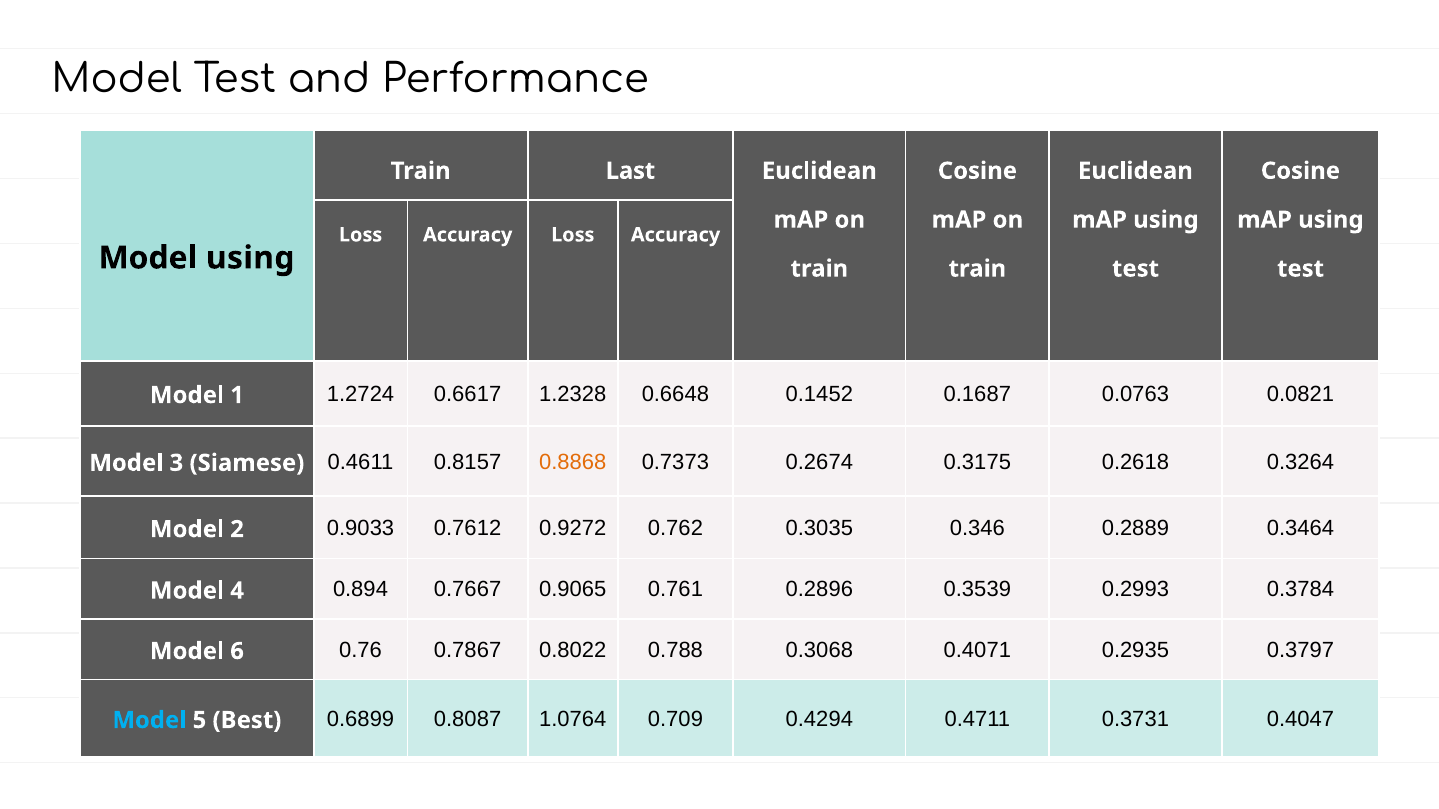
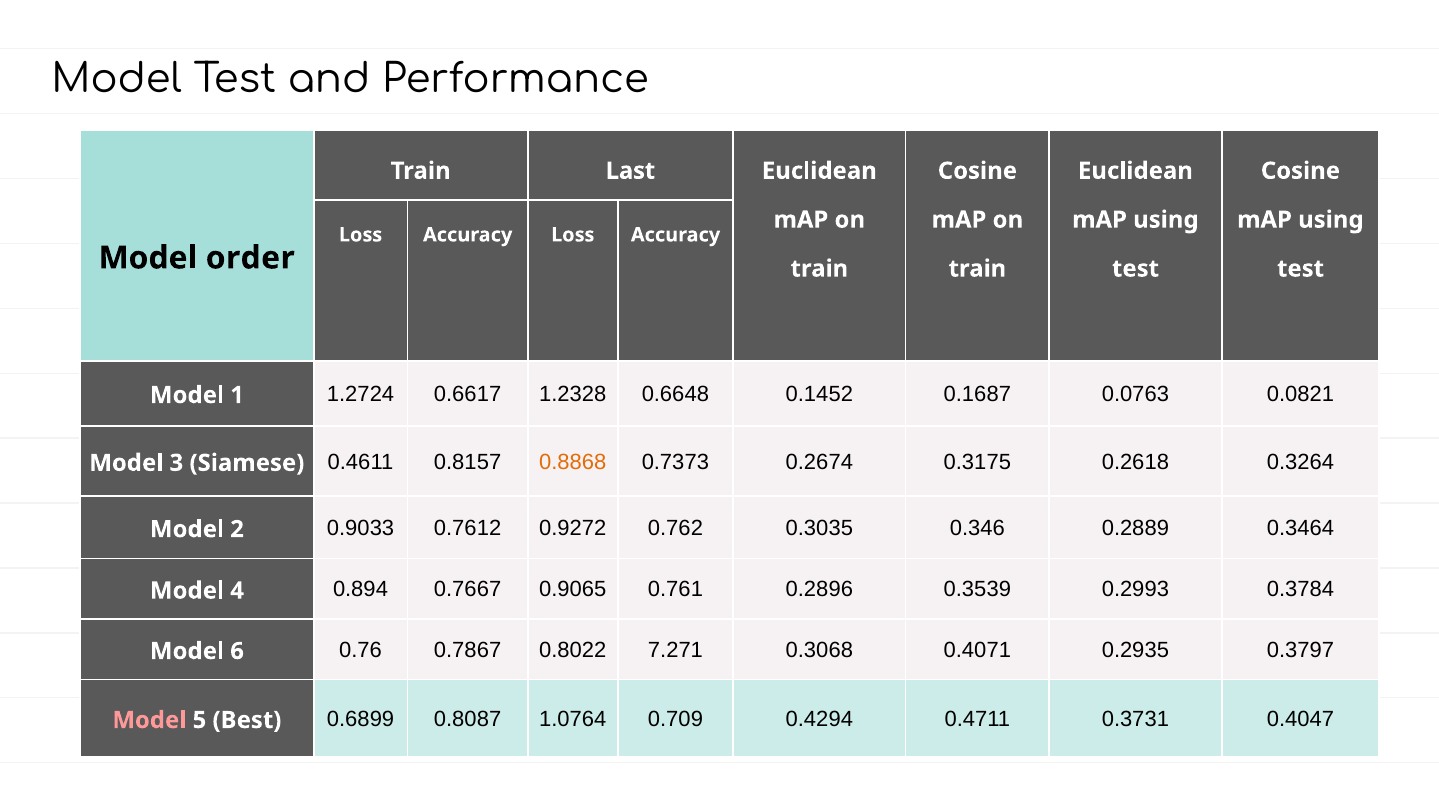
Model using: using -> order (250, 258)
0.788: 0.788 -> 7.271 (675, 650)
Model colour: light blue -> pink (149, 721)
